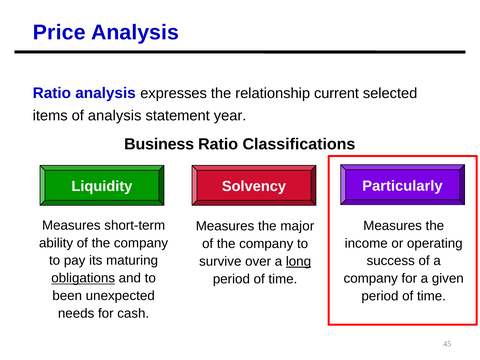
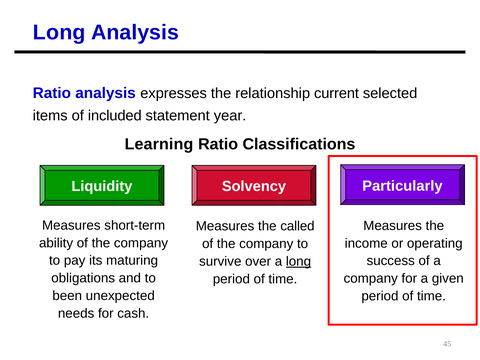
Price: Price -> Long (59, 33)
of analysis: analysis -> included (115, 116)
Business: Business -> Learning (159, 144)
major: major -> called (297, 226)
obligations underline: present -> none (83, 278)
